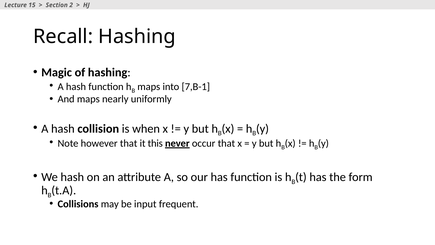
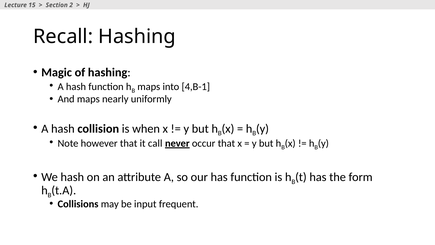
7,B-1: 7,B-1 -> 4,B-1 (196, 87)
this: this -> call (155, 143)
